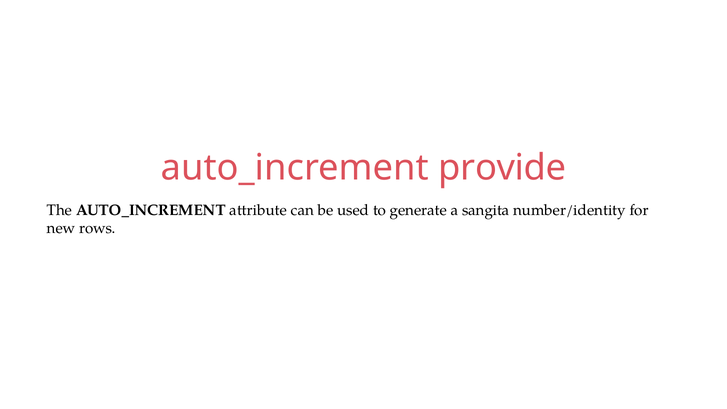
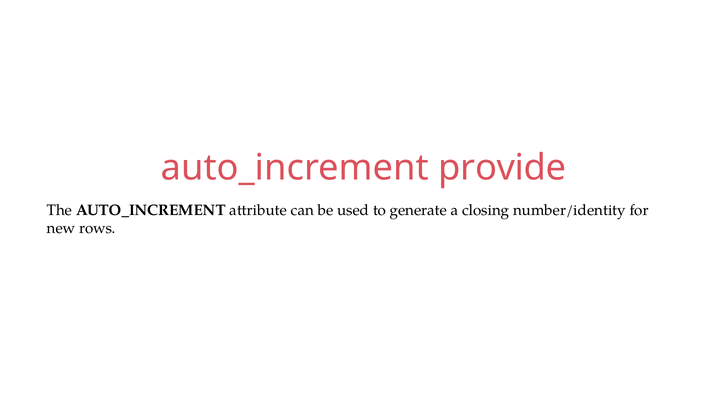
sangita: sangita -> closing (486, 210)
